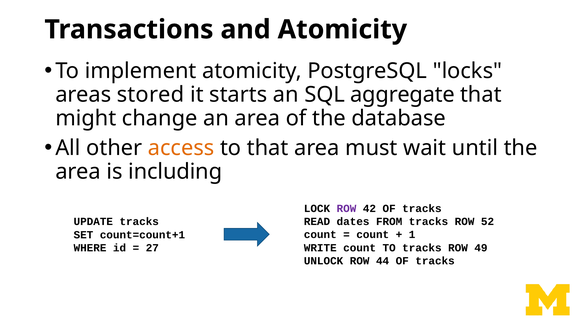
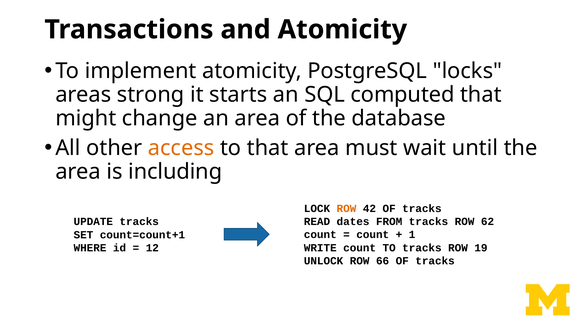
stored: stored -> strong (151, 95)
aggregate: aggregate -> computed (402, 95)
ROW colour: purple -> orange (347, 208)
52: 52 -> 62 (488, 222)
49: 49 -> 19 (481, 248)
27: 27 -> 12 (152, 248)
44: 44 -> 66 (383, 261)
